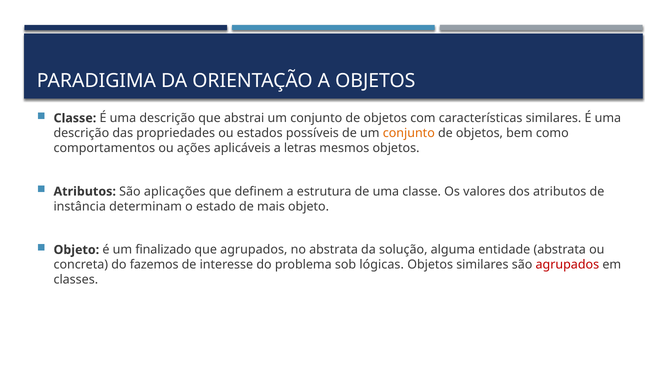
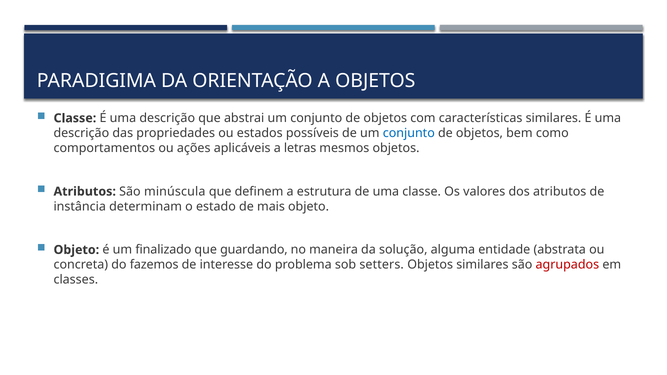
conjunto colour: orange -> blue (409, 133)
aplicações: aplicações -> minúscula (175, 192)
que agrupados: agrupados -> guardando (254, 250)
no abstrata: abstrata -> maneira (334, 250)
lógicas: lógicas -> setters (382, 265)
